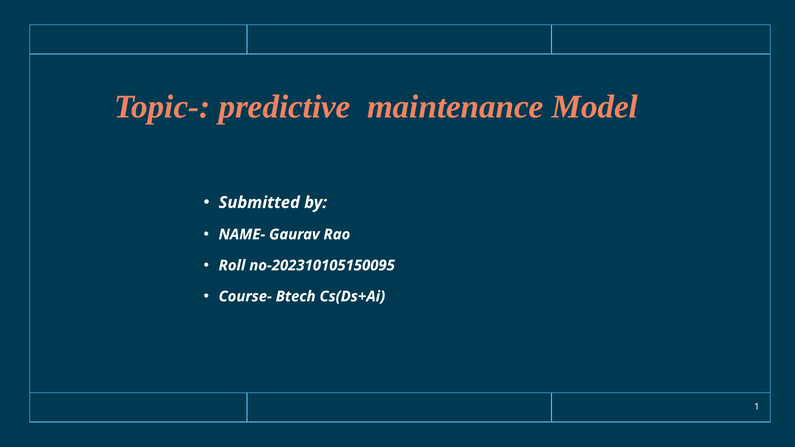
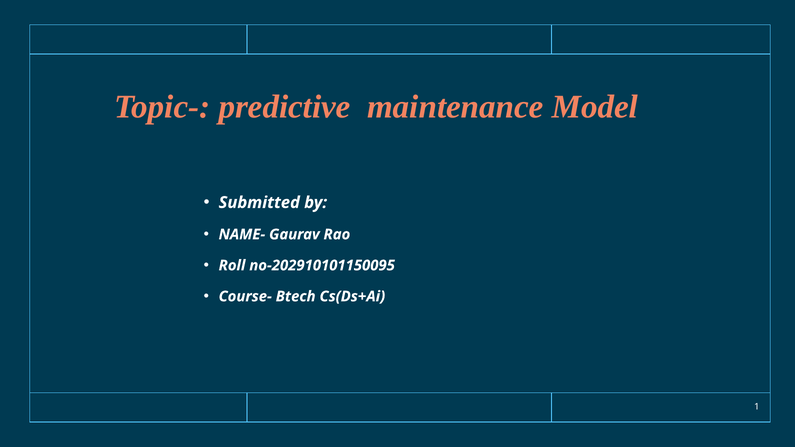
no-202310105150095: no-202310105150095 -> no-202910101150095 (322, 266)
